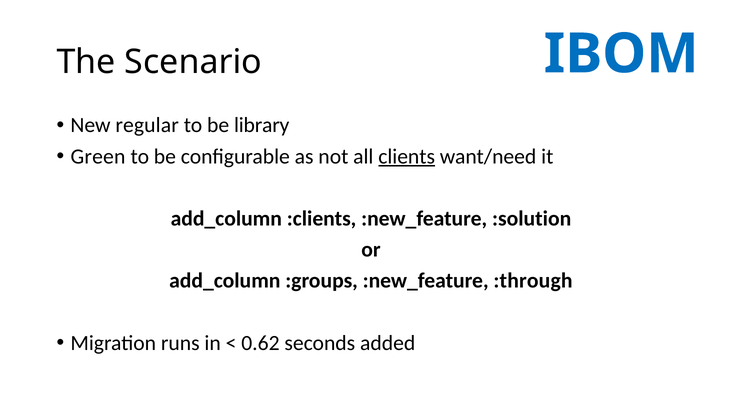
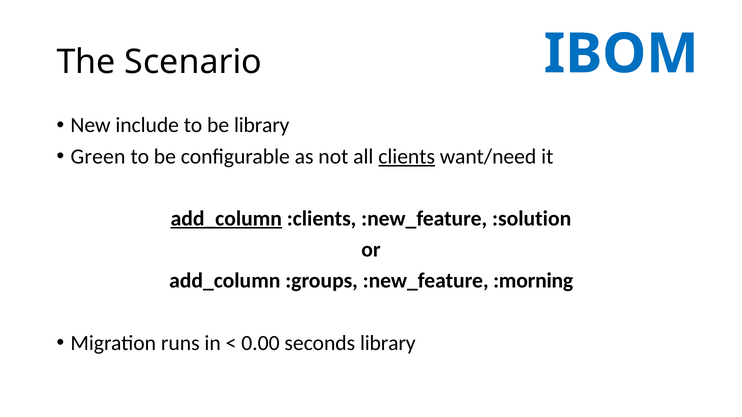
regular: regular -> include (147, 125)
add_column underline: none -> present (226, 219)
:through: :through -> :morning (533, 281)
0.62: 0.62 -> 0.00 (260, 343)
seconds added: added -> library (388, 343)
